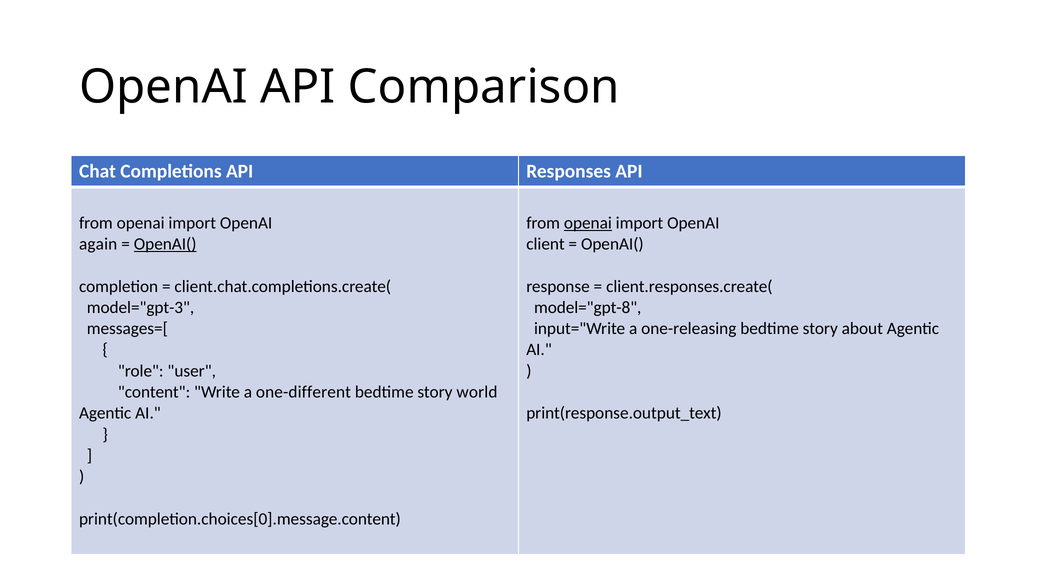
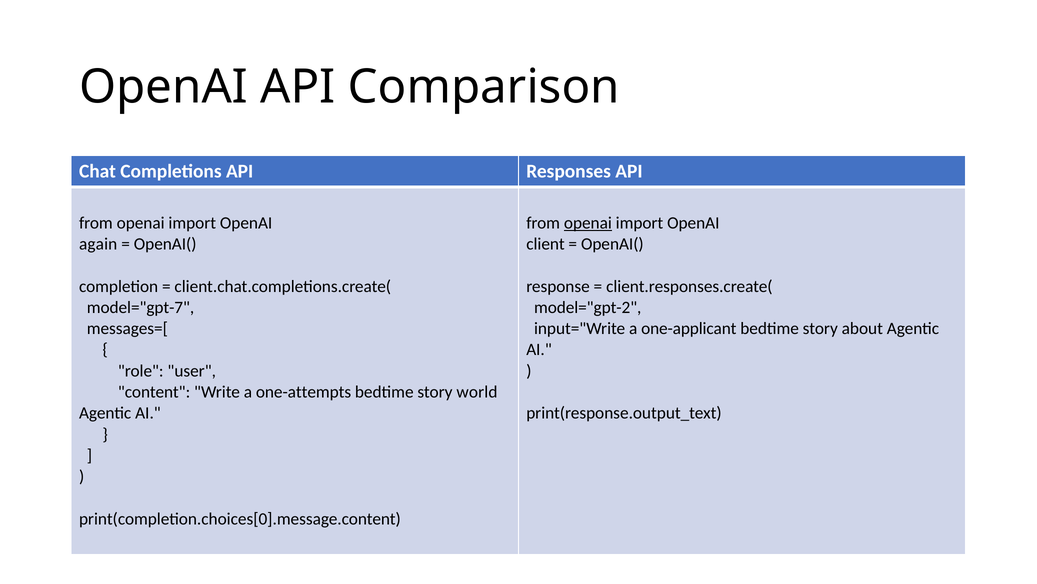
OpenAI( underline: present -> none (165, 244)
model="gpt-3: model="gpt-3 -> model="gpt-7 (141, 307)
model="gpt-8: model="gpt-8 -> model="gpt-2 (588, 307)
one-releasing: one-releasing -> one-applicant (689, 328)
one-different: one-different -> one-attempts (304, 392)
